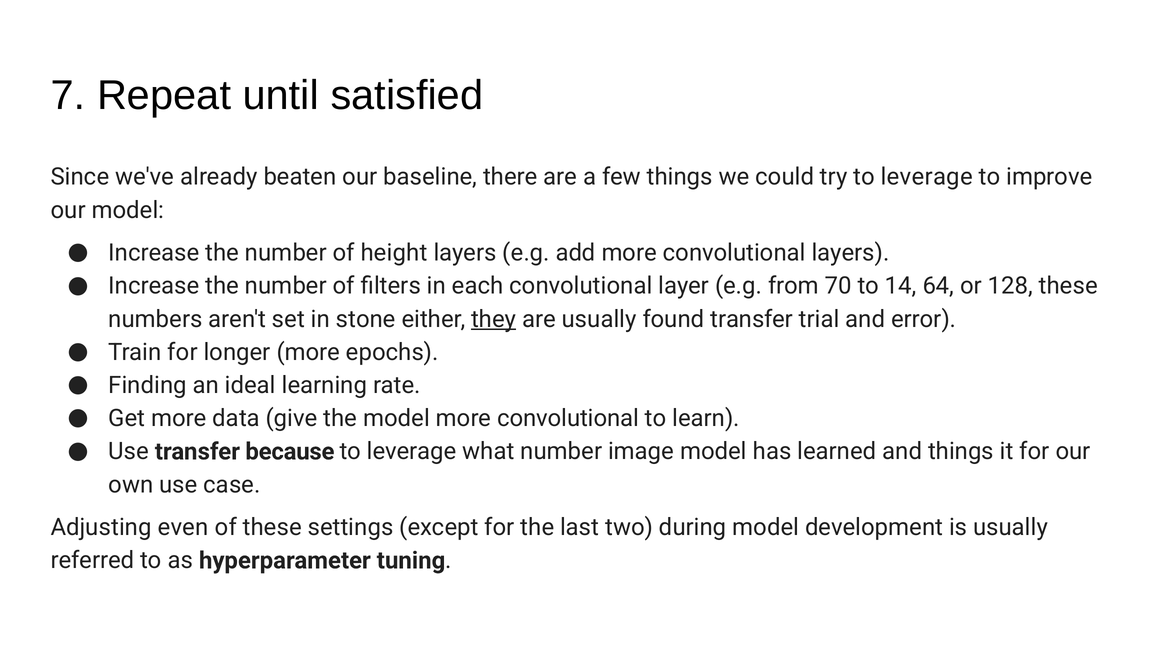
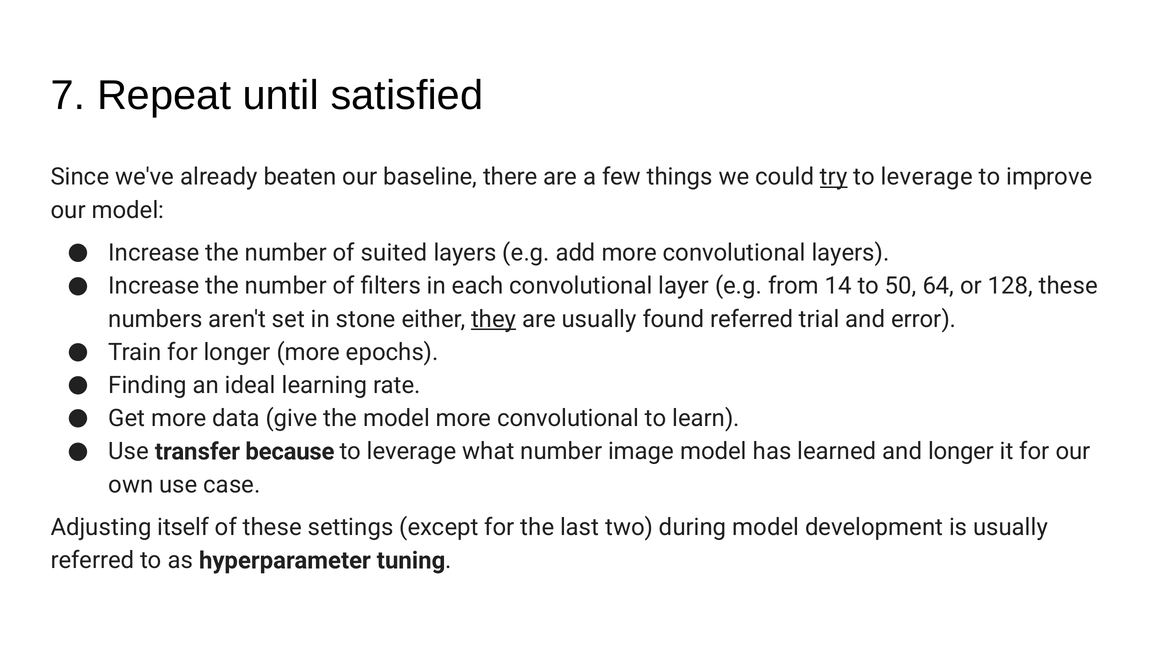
try underline: none -> present (834, 177)
height: height -> suited (394, 253)
70: 70 -> 14 (838, 286)
14: 14 -> 50 (901, 286)
found transfer: transfer -> referred (752, 319)
and things: things -> longer (961, 452)
even: even -> itself (183, 527)
